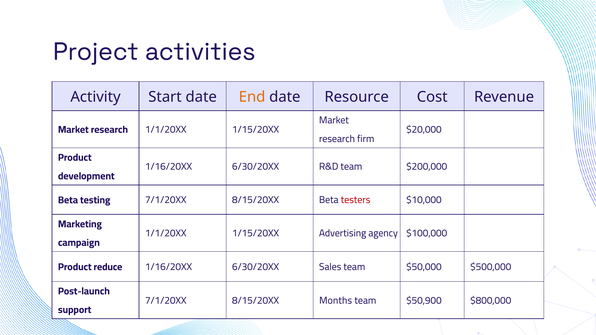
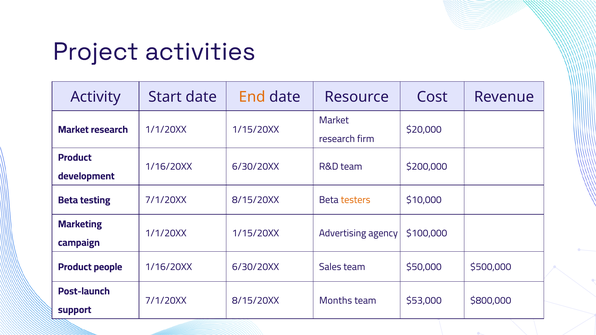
testers colour: red -> orange (356, 200)
reduce: reduce -> people (108, 267)
$50,900: $50,900 -> $53,000 (424, 301)
